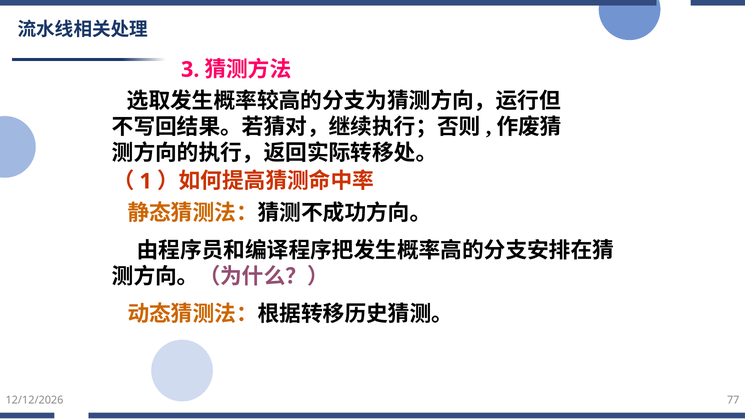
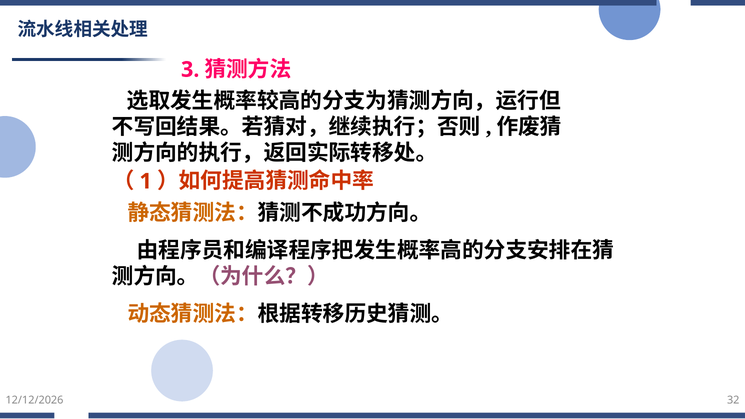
77: 77 -> 32 (733, 400)
